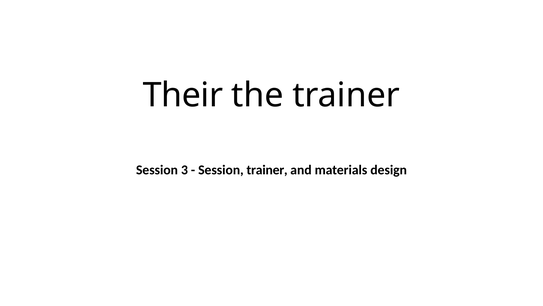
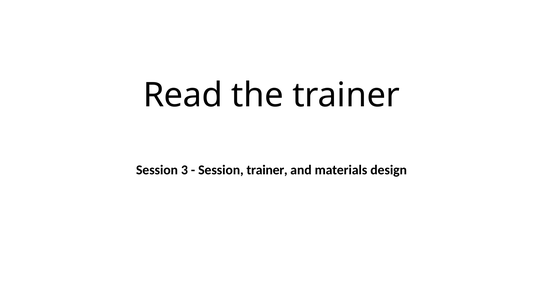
Their: Their -> Read (183, 95)
